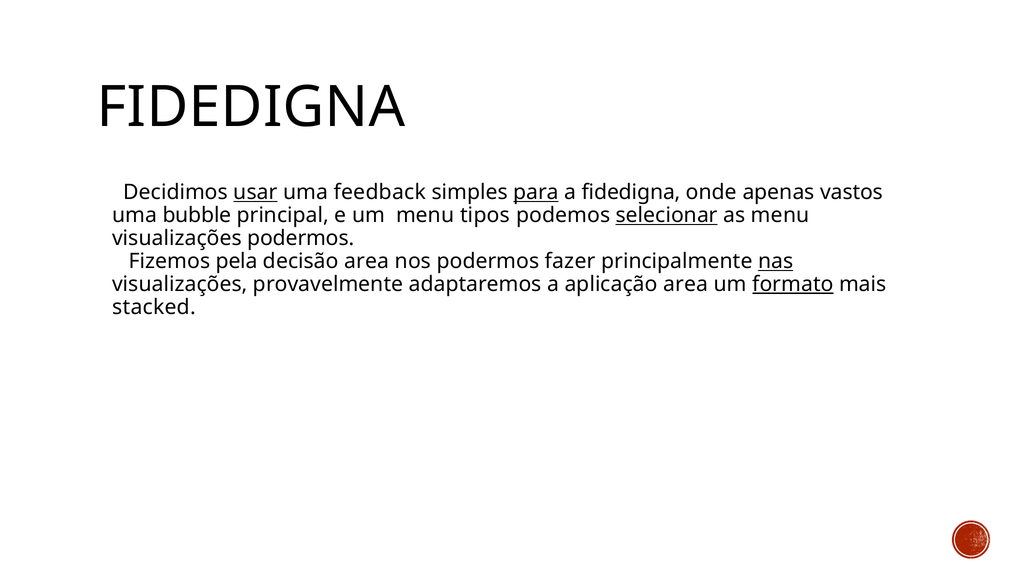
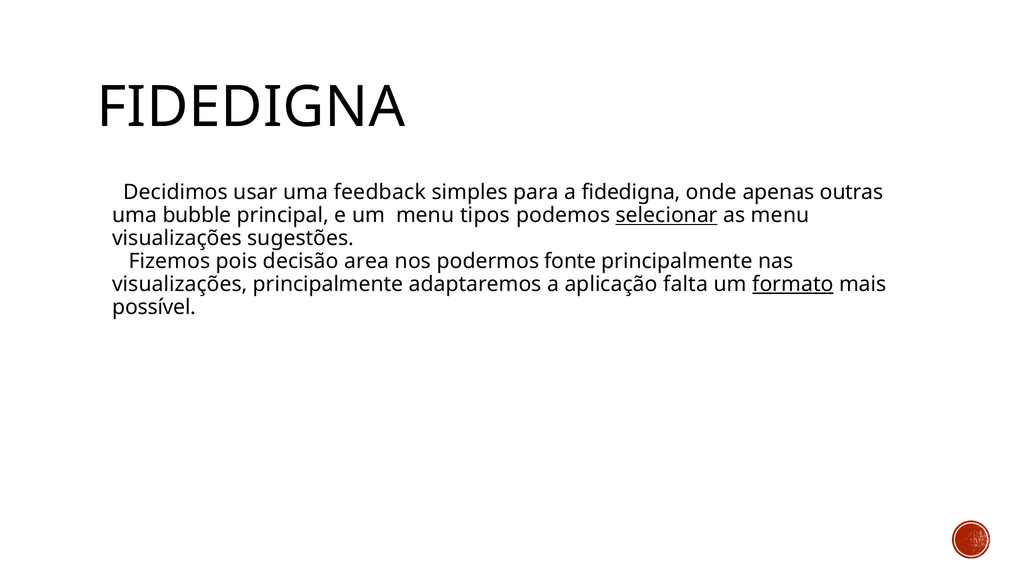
usar underline: present -> none (255, 192)
para underline: present -> none (536, 192)
vastos: vastos -> outras (852, 192)
visualizações podermos: podermos -> sugestões (301, 238)
pela: pela -> pois (237, 261)
fazer: fazer -> fonte (570, 261)
nas underline: present -> none (776, 261)
visualizações provavelmente: provavelmente -> principalmente (328, 284)
aplicação area: area -> falta (686, 284)
stacked: stacked -> possível (154, 307)
